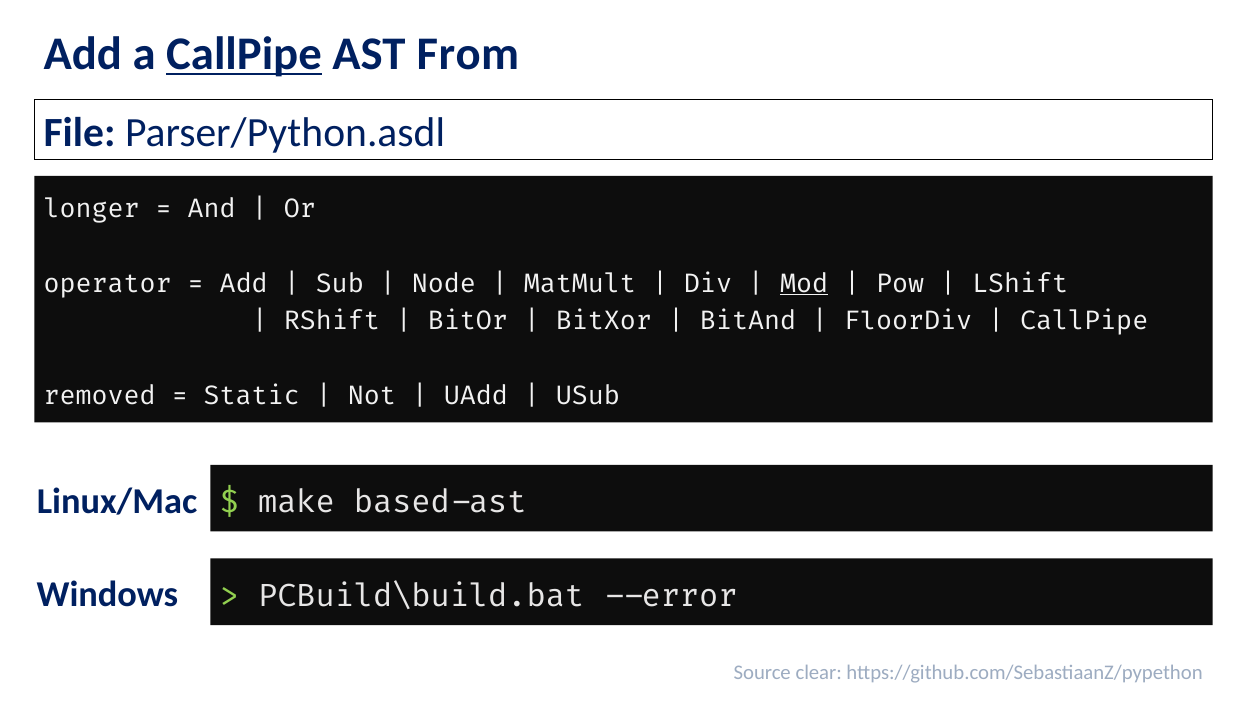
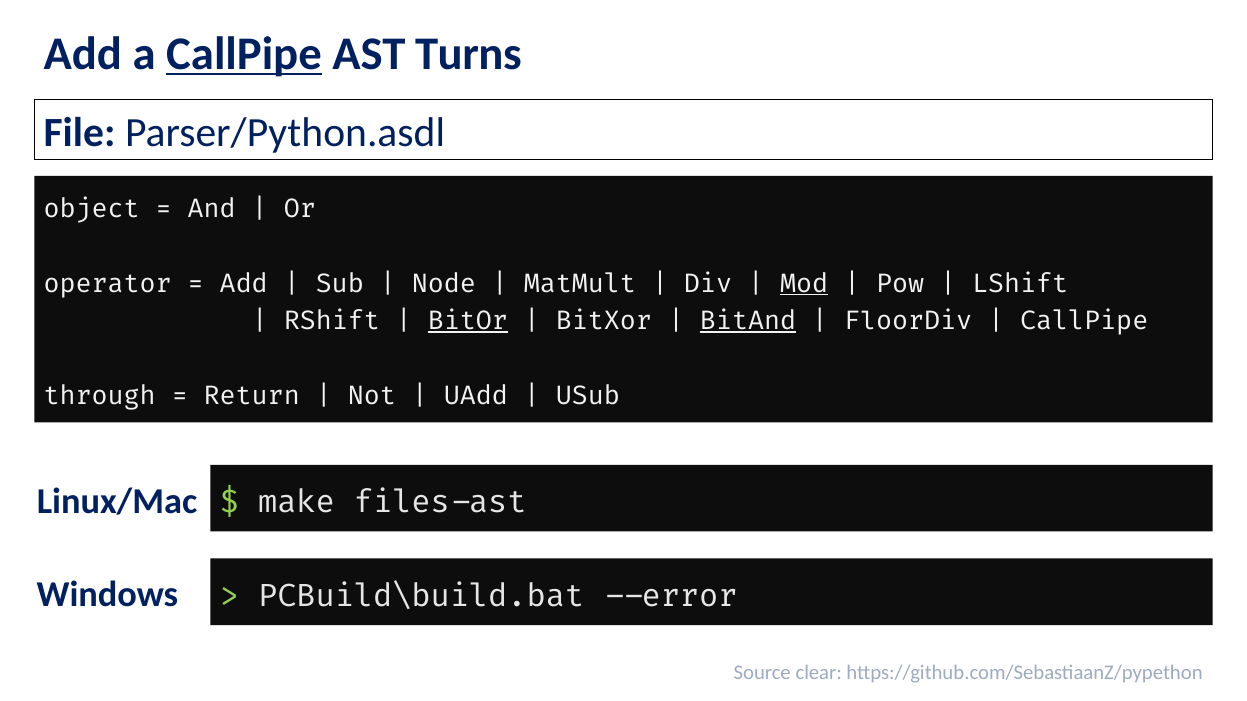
From: From -> Turns (468, 54)
longer: longer -> object (92, 209)
BitOr underline: none -> present (468, 321)
BitAnd underline: none -> present (748, 321)
removed: removed -> through (100, 396)
Static: Static -> Return (252, 396)
based-ast: based-ast -> files-ast (440, 503)
